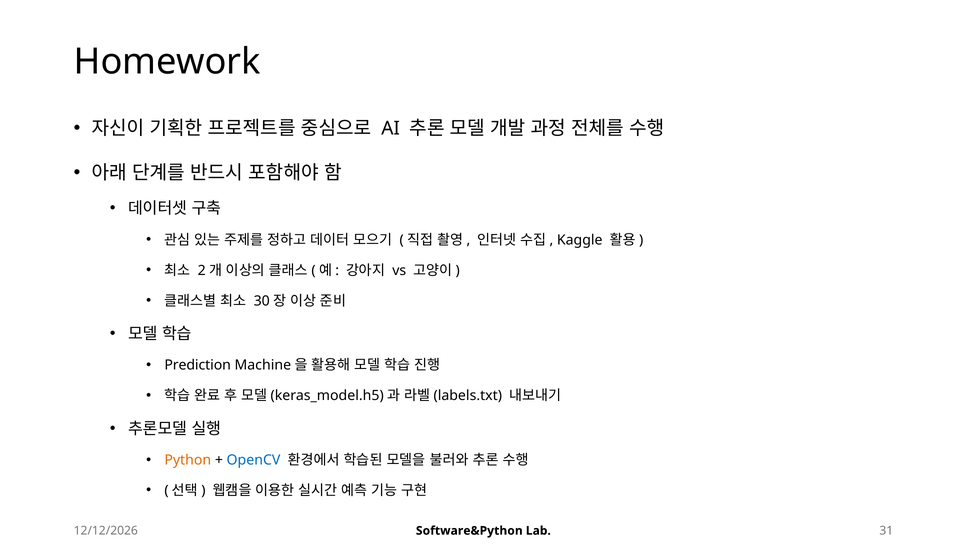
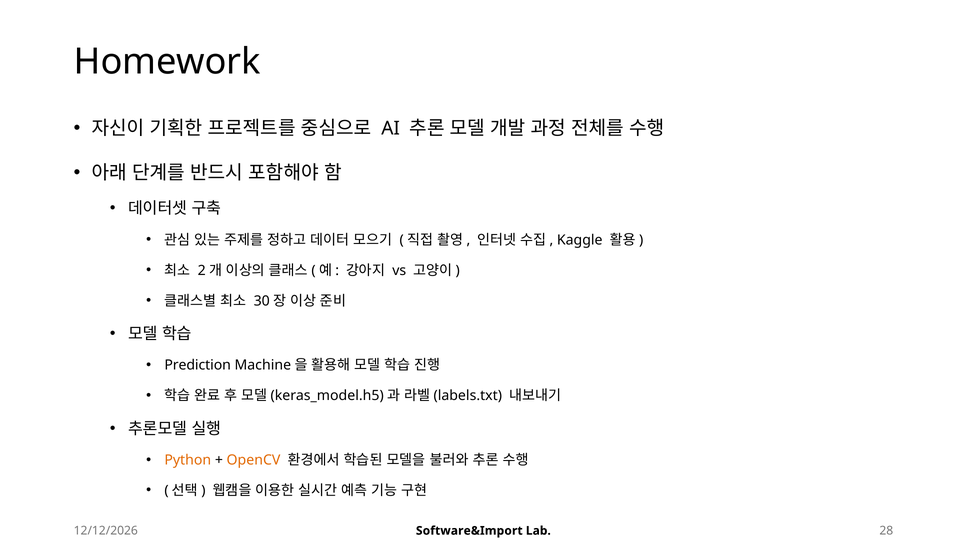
OpenCV colour: blue -> orange (254, 460)
Software&Python: Software&Python -> Software&Import (469, 531)
31: 31 -> 28 (886, 531)
